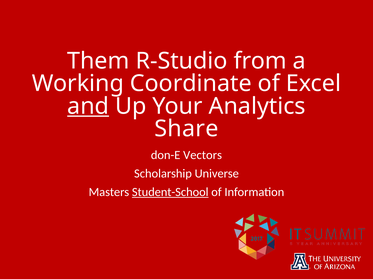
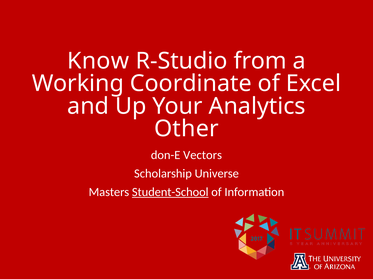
Them: Them -> Know (98, 61)
and underline: present -> none (88, 106)
Share: Share -> Other (186, 129)
